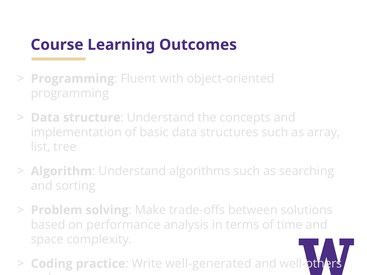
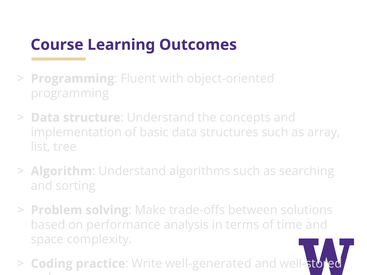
well-others: well-others -> well-stored (311, 264)
